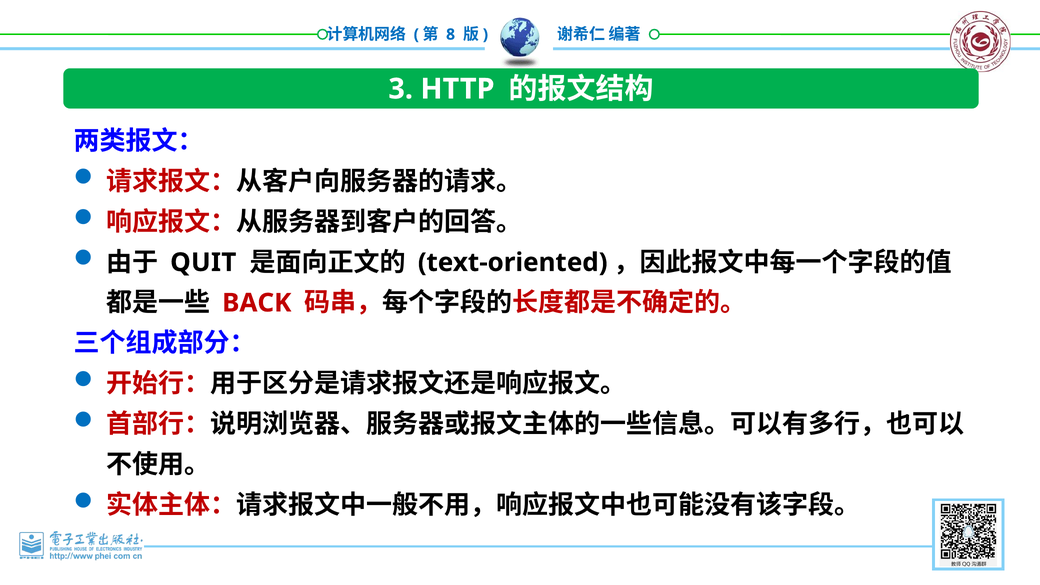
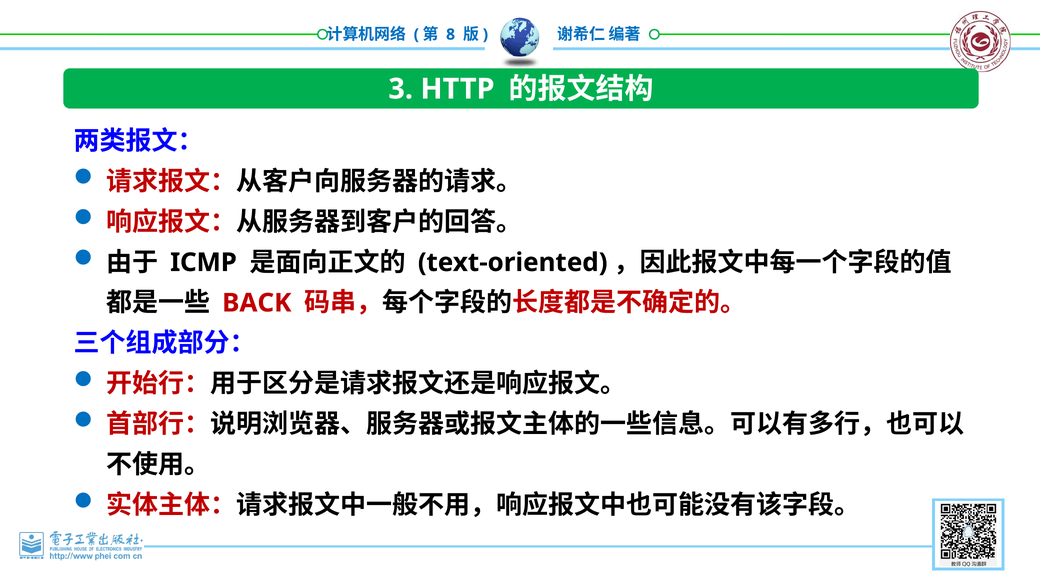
QUIT: QUIT -> ICMP (203, 262)
